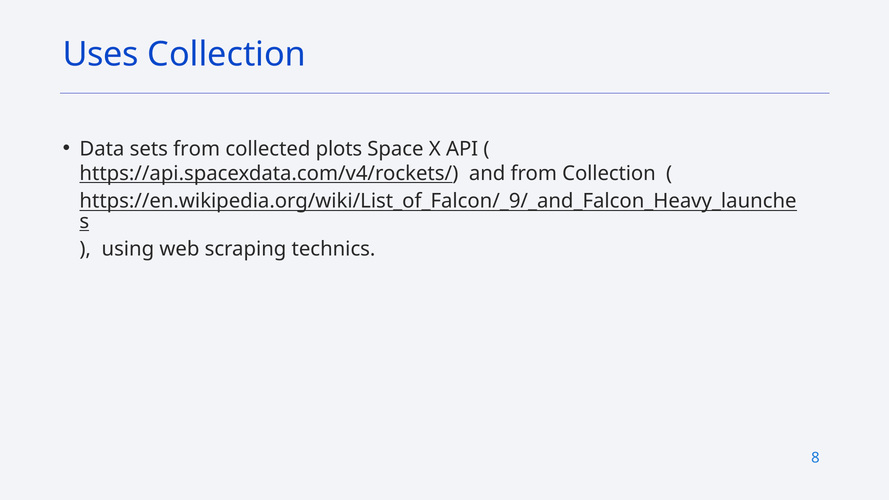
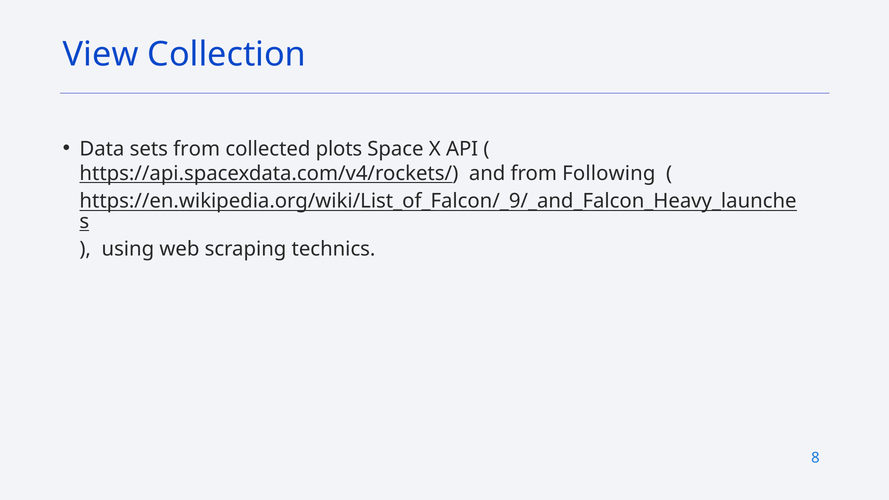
Uses: Uses -> View (101, 54)
from Collection: Collection -> Following (609, 173)
